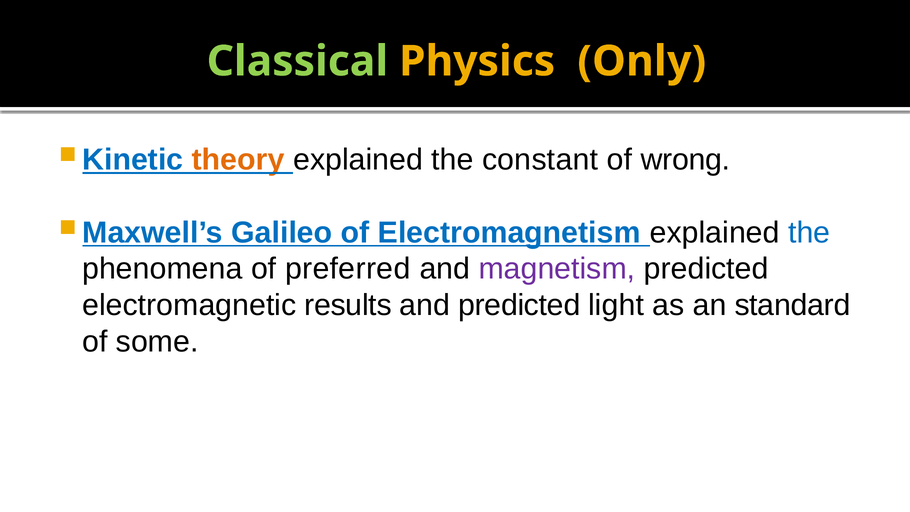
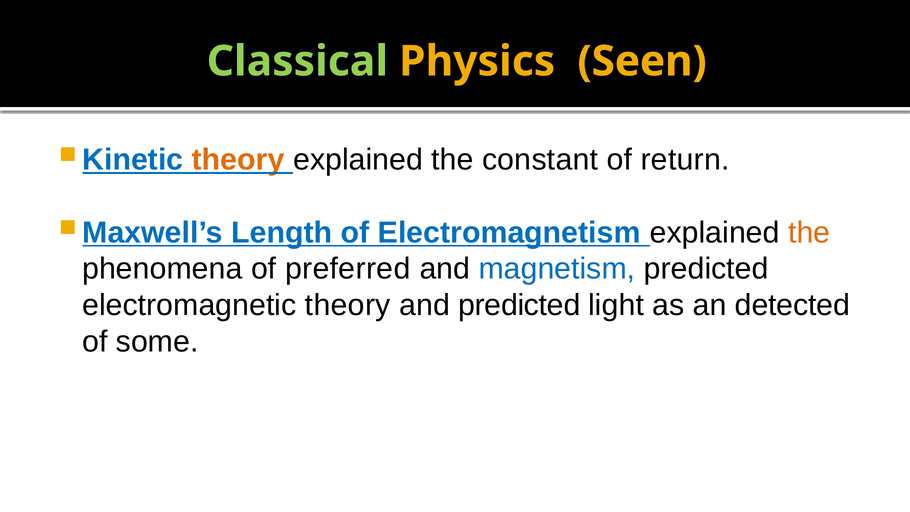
Only: Only -> Seen (642, 61)
wrong: wrong -> return (685, 160)
Galileo: Galileo -> Length (282, 232)
the colour: blue -> orange (809, 232)
magnetism colour: purple -> blue (557, 269)
electromagnetic results: results -> theory (348, 305)
standard: standard -> detected (792, 305)
